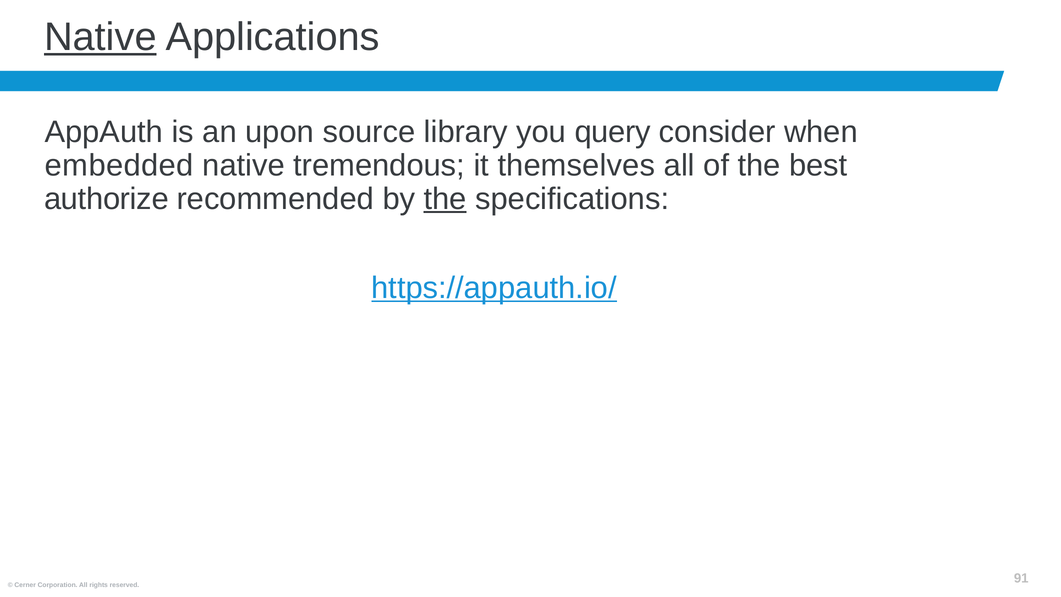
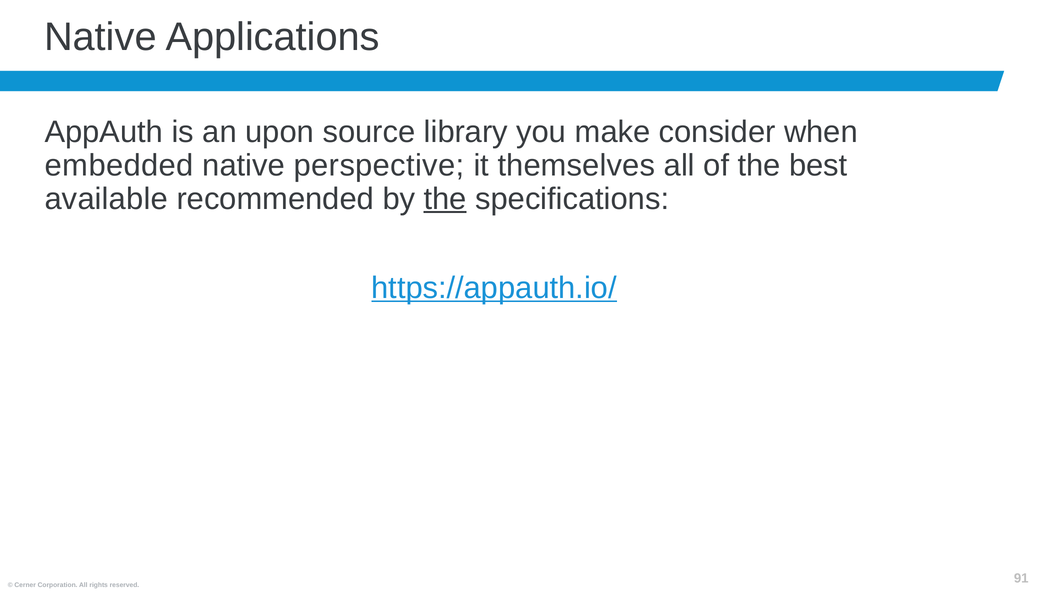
Native underline: present -> none (100, 37)
query: query -> make (613, 132)
tremendous: tremendous -> perspective (379, 165)
authorize: authorize -> available (106, 199)
